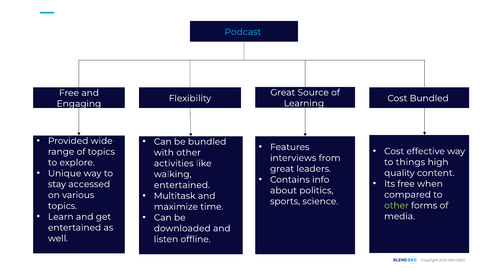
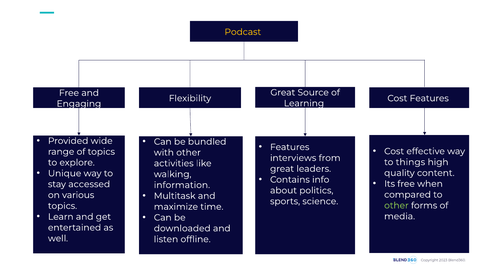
Podcast colour: light blue -> yellow (243, 32)
Cost Bundled: Bundled -> Features (429, 98)
entertained: entertained -> information (182, 185)
